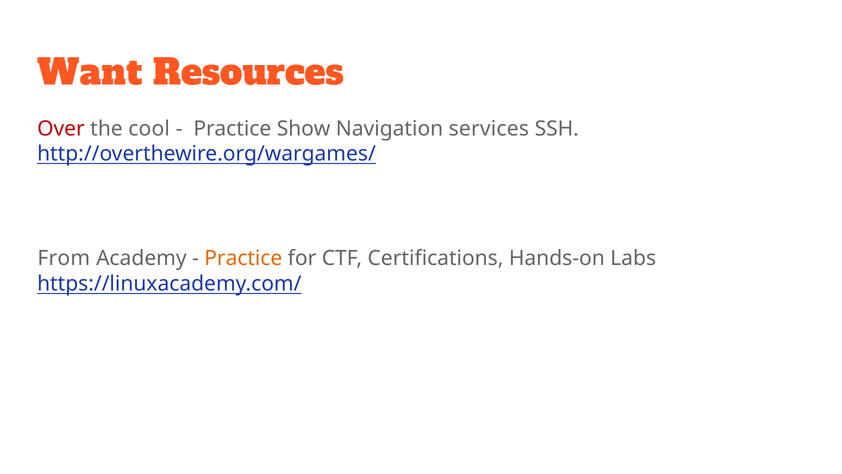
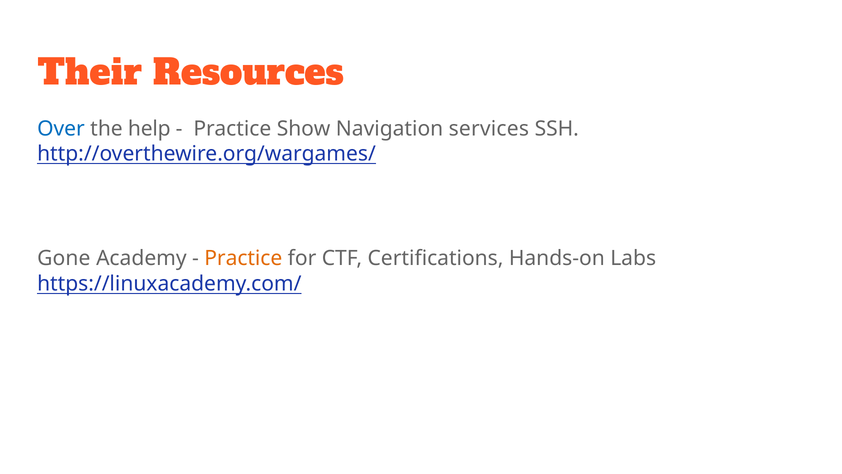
Want: Want -> Their (90, 73)
Over colour: red -> blue (61, 129)
cool: cool -> help (149, 129)
From: From -> Gone (64, 258)
